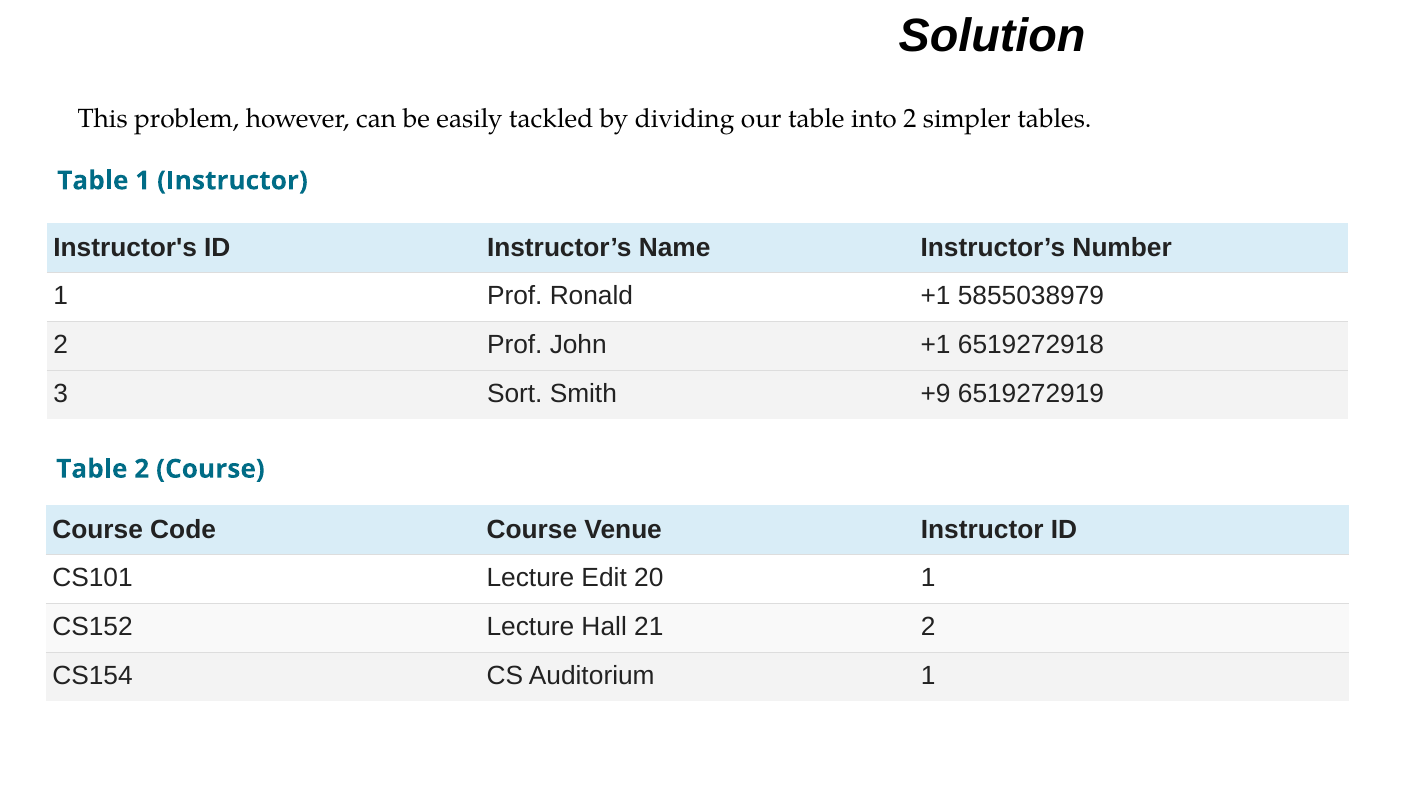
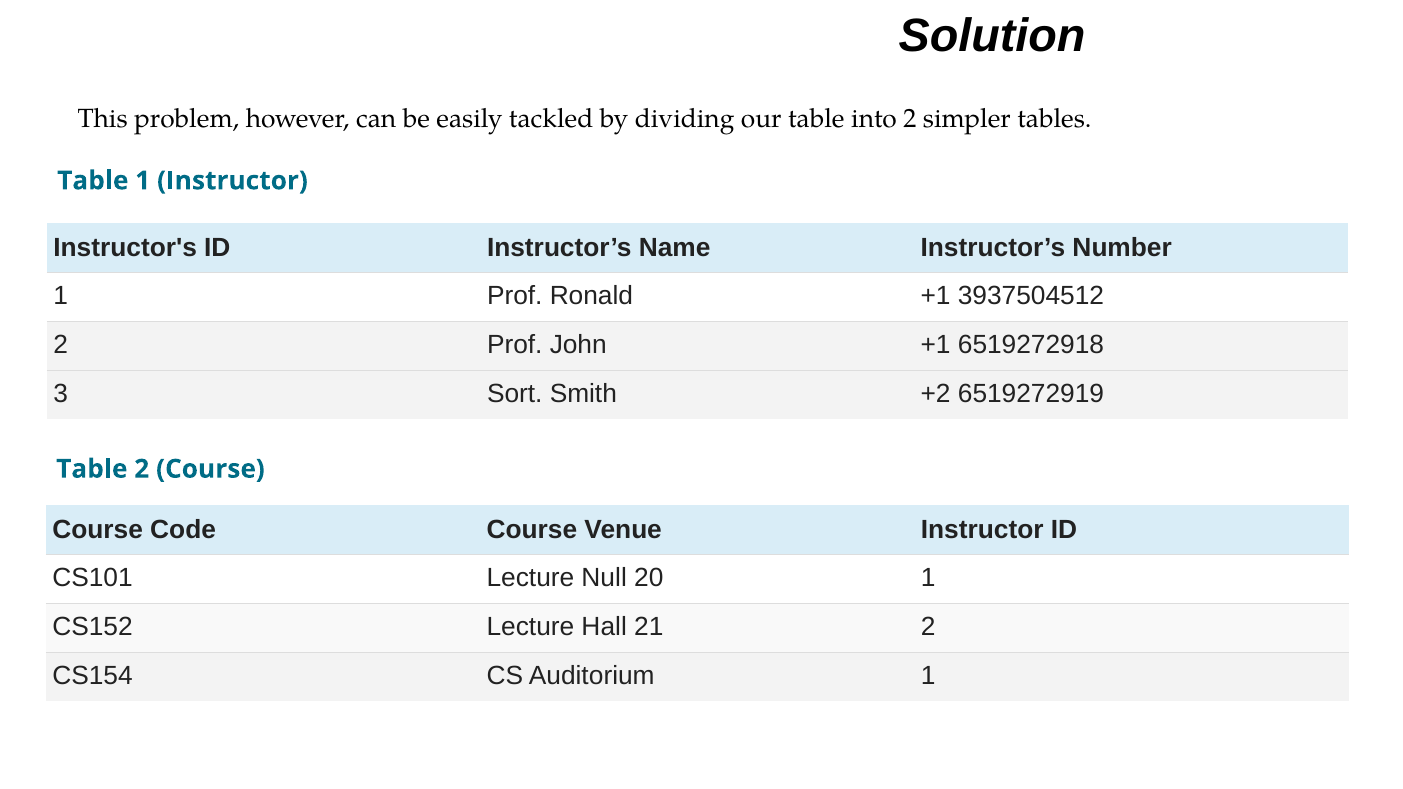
5855038979: 5855038979 -> 3937504512 (1031, 296)
+9: +9 -> +2 (936, 394)
Edit: Edit -> Null (604, 578)
